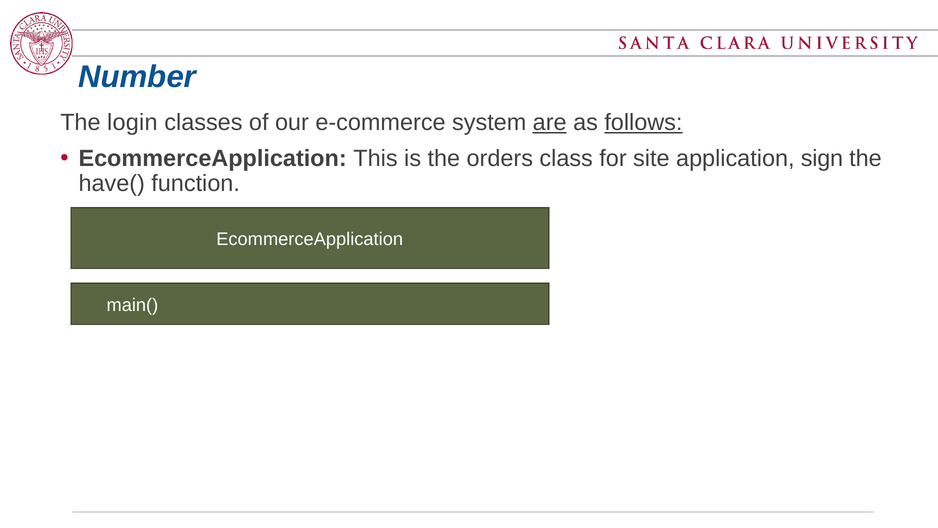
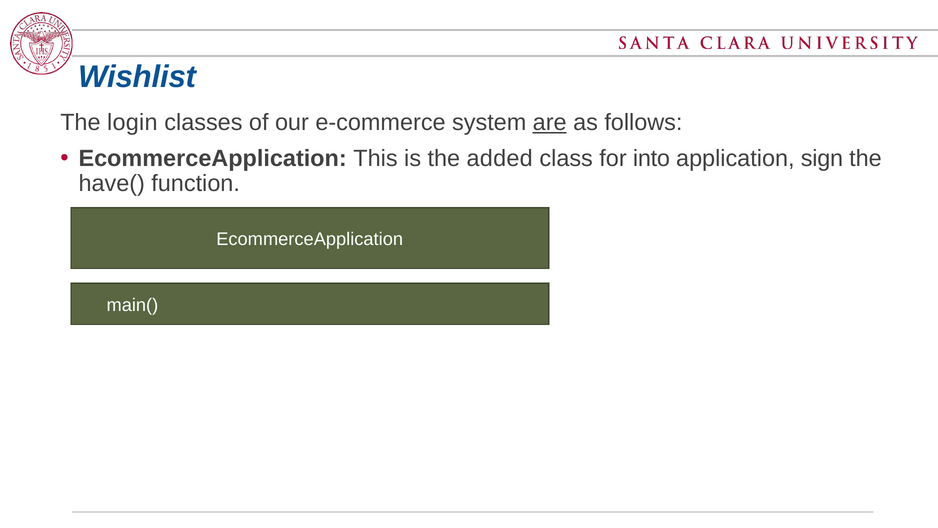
Number: Number -> Wishlist (137, 77)
follows underline: present -> none (643, 123)
orders: orders -> added (500, 158)
site: site -> into (651, 158)
